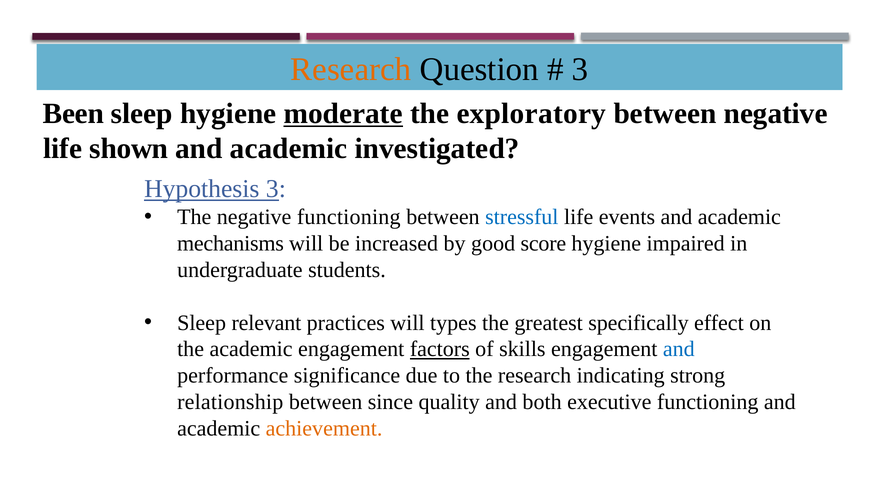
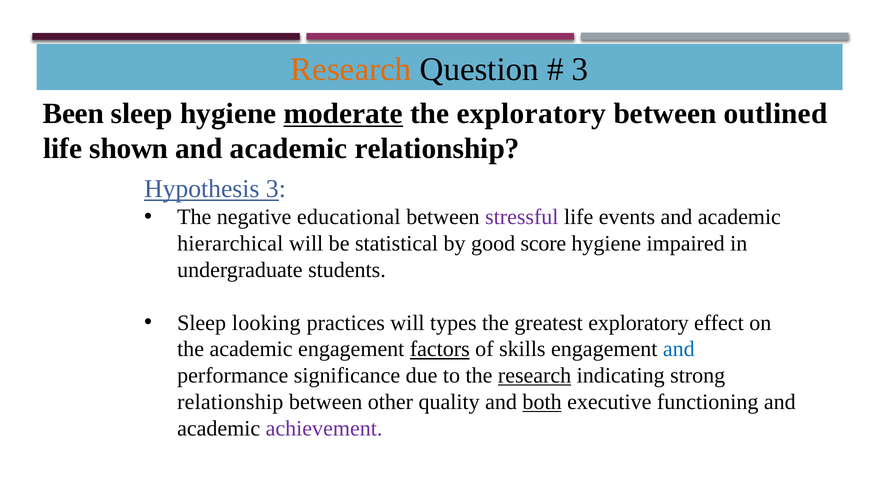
between negative: negative -> outlined (776, 114)
academic investigated: investigated -> relationship (437, 149)
negative functioning: functioning -> educational (349, 217)
stressful colour: blue -> purple (522, 217)
mechanisms: mechanisms -> hierarchical (230, 244)
increased: increased -> statistical (397, 244)
relevant: relevant -> looking (266, 323)
greatest specifically: specifically -> exploratory (639, 323)
research underline: none -> present (535, 376)
since: since -> other (390, 402)
both underline: none -> present (542, 402)
achievement colour: orange -> purple (324, 429)
